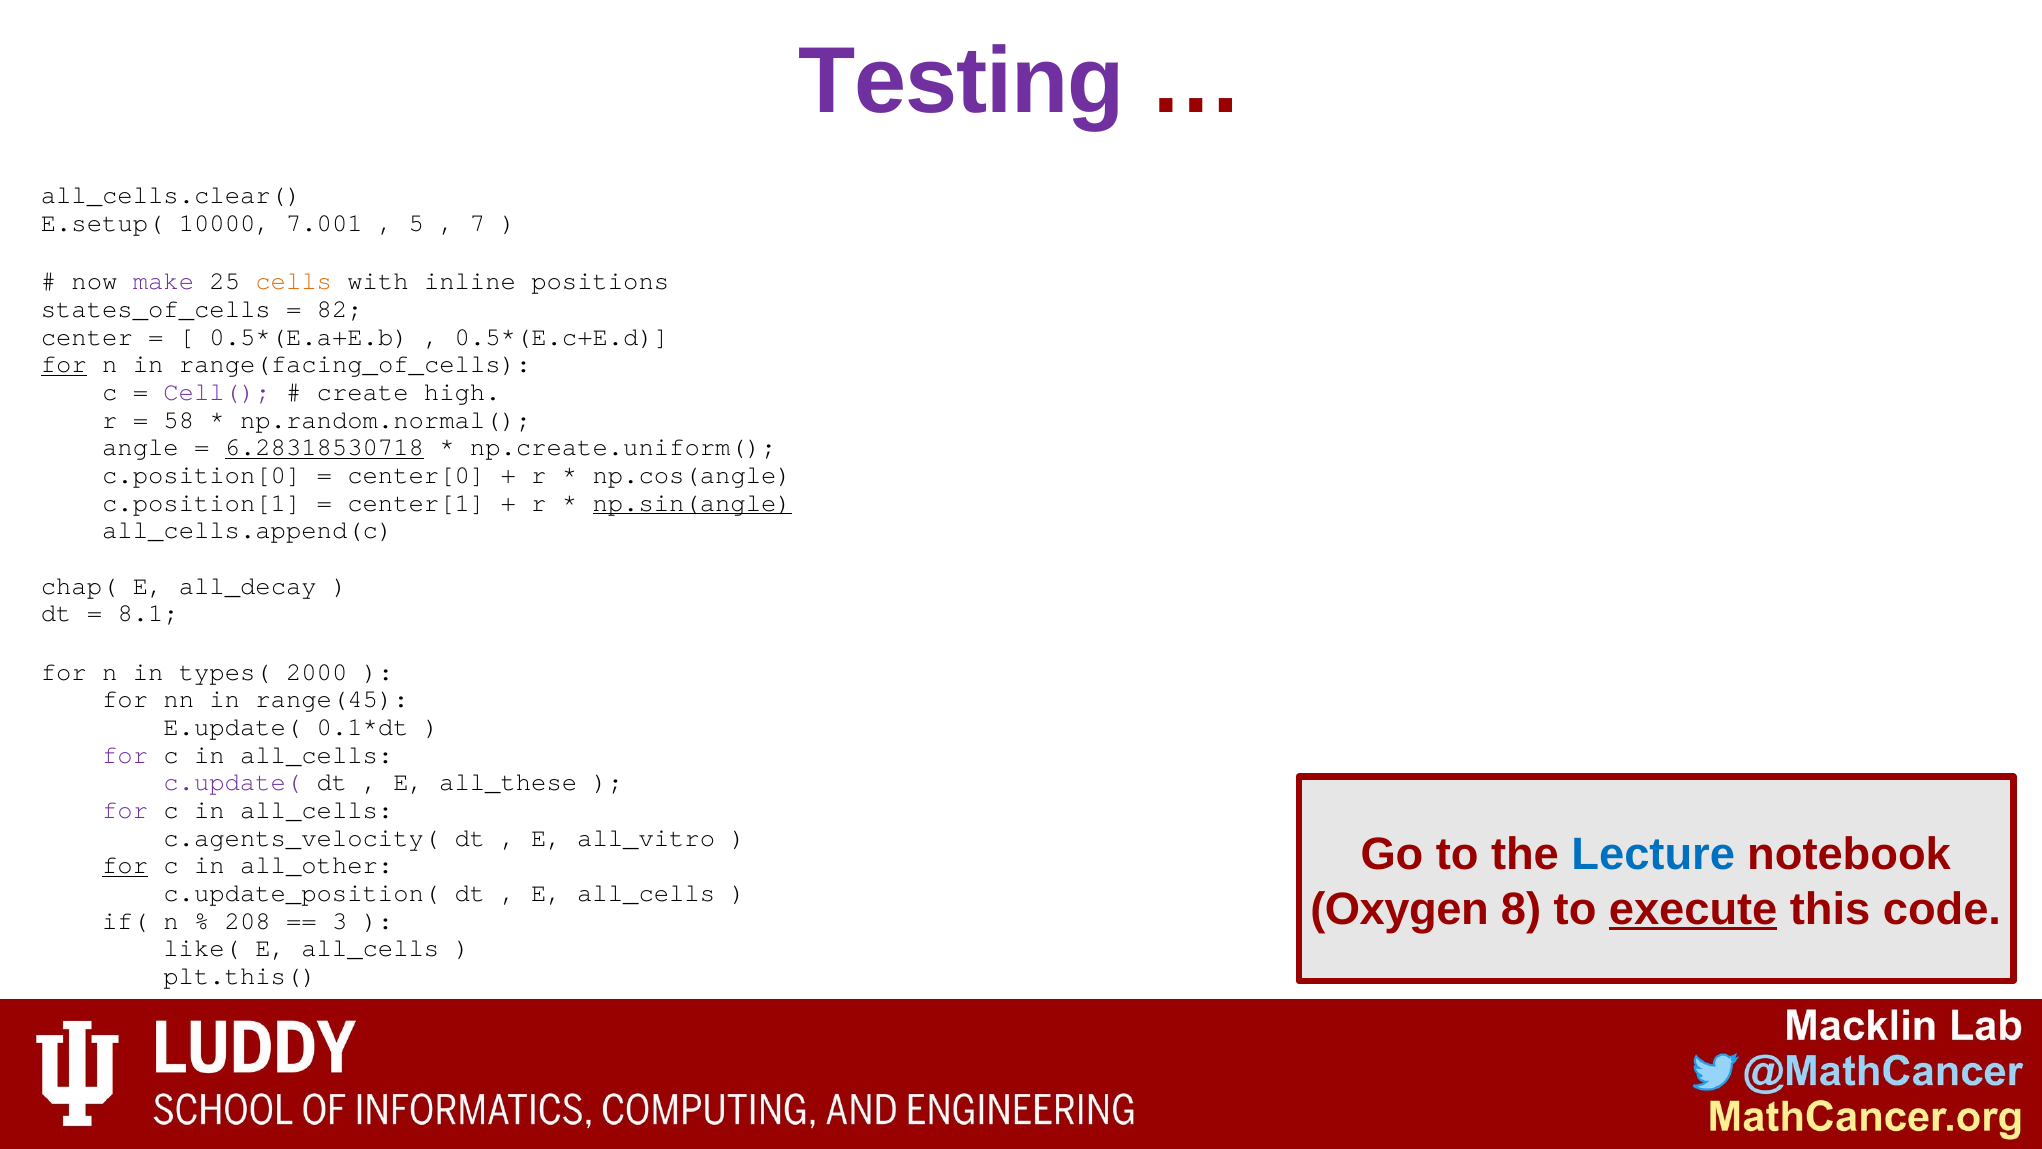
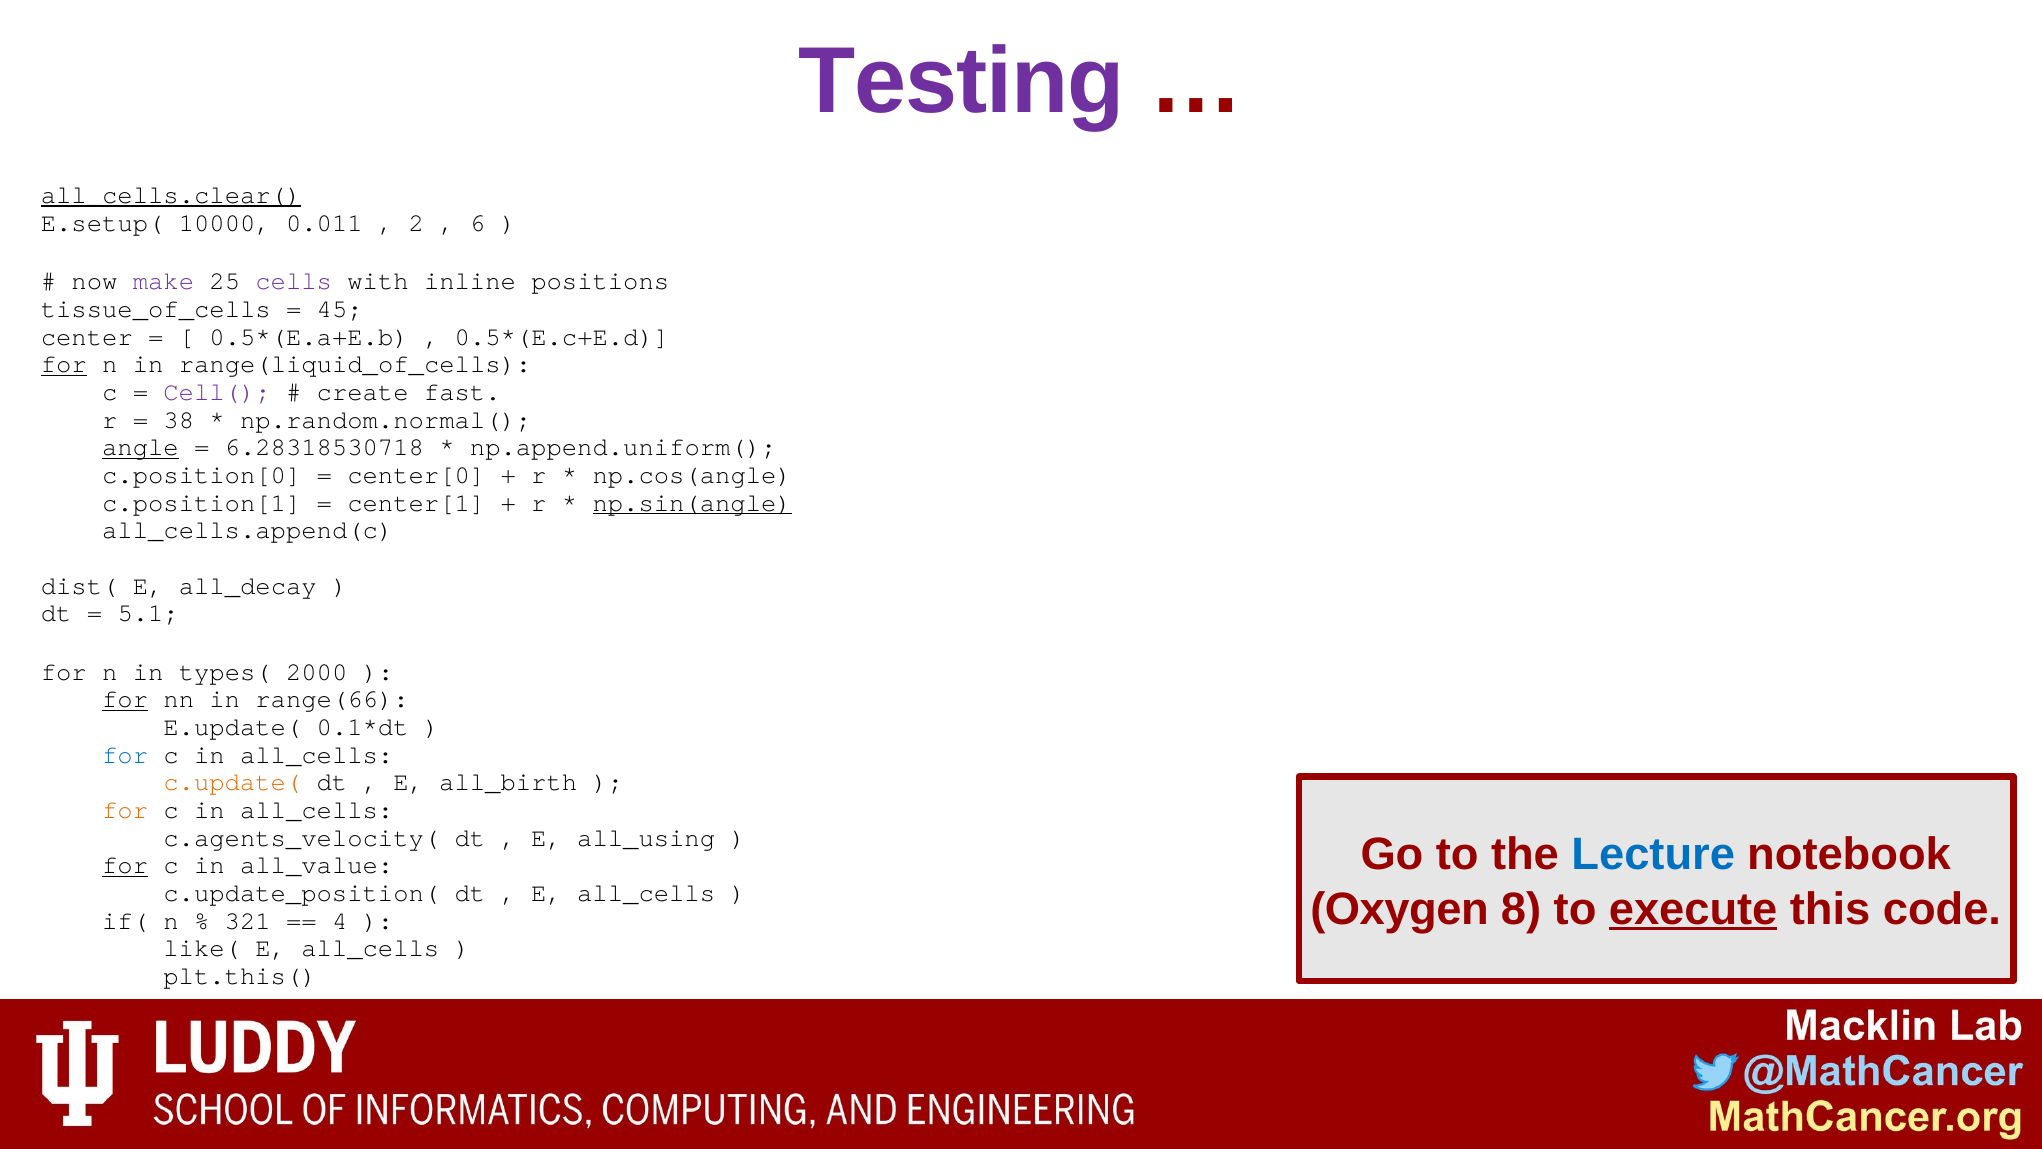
all_cells.clear( underline: none -> present (171, 195)
7.001: 7.001 -> 0.011 (324, 223)
5: 5 -> 2 (416, 223)
7: 7 -> 6 (478, 223)
cells colour: orange -> purple (294, 281)
states_of_cells: states_of_cells -> tissue_of_cells (156, 309)
82: 82 -> 45 (340, 309)
range(facing_of_cells: range(facing_of_cells -> range(liquid_of_cells (355, 364)
high: high -> fast (462, 392)
58: 58 -> 38 (179, 419)
angle underline: none -> present (140, 447)
6.28318530718 underline: present -> none (324, 447)
np.create.uniform(: np.create.uniform( -> np.append.uniform( (623, 447)
chap(: chap( -> dist( (79, 585)
8.1: 8.1 -> 5.1 (148, 613)
for underline: none -> present (125, 699)
range(45: range(45 -> range(66 (332, 699)
for colour: purple -> blue (125, 754)
c.update( colour: purple -> orange (232, 782)
all_these: all_these -> all_birth (508, 782)
for colour: purple -> orange (125, 810)
all_vitro: all_vitro -> all_using (646, 837)
all_other: all_other -> all_value (317, 865)
208: 208 -> 321 (248, 920)
3: 3 -> 4 (340, 920)
